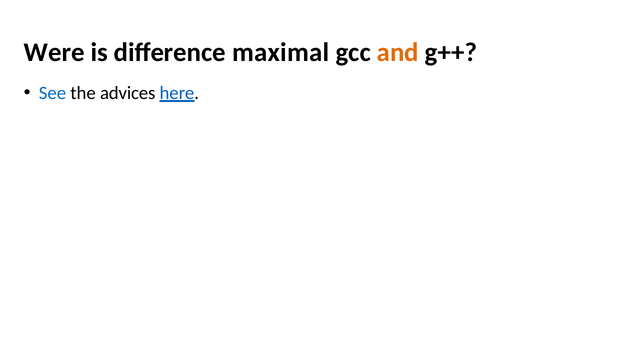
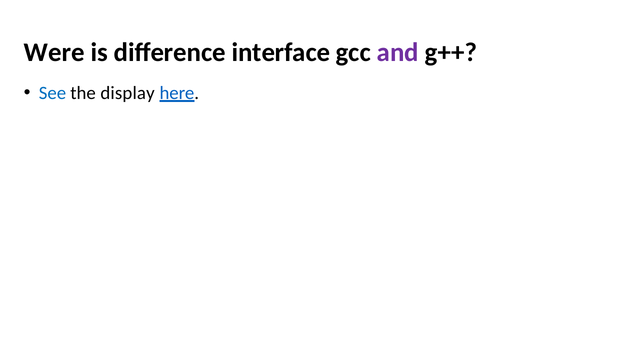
maximal: maximal -> interface (281, 53)
and colour: orange -> purple (398, 53)
advices: advices -> display (128, 93)
